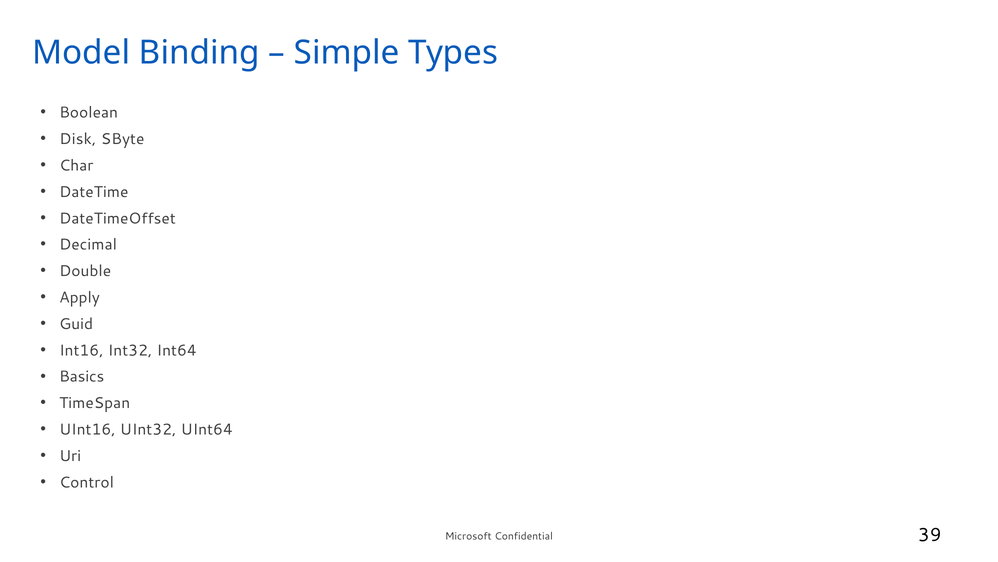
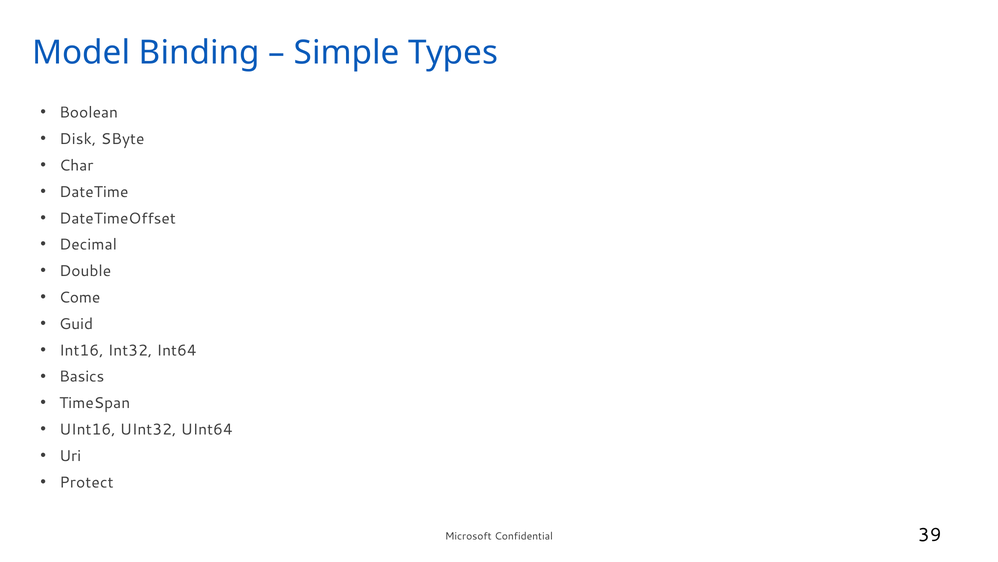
Apply: Apply -> Come (80, 297)
Control: Control -> Protect (87, 482)
